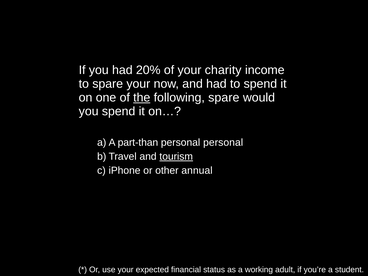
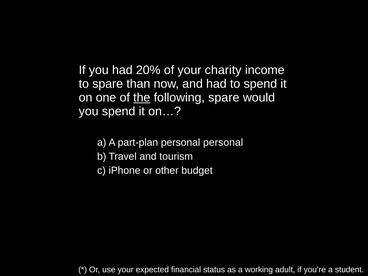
spare your: your -> than (138, 84)
part-than: part-than -> part-plan (138, 142)
tourism underline: present -> none (176, 156)
annual: annual -> budget (197, 170)
